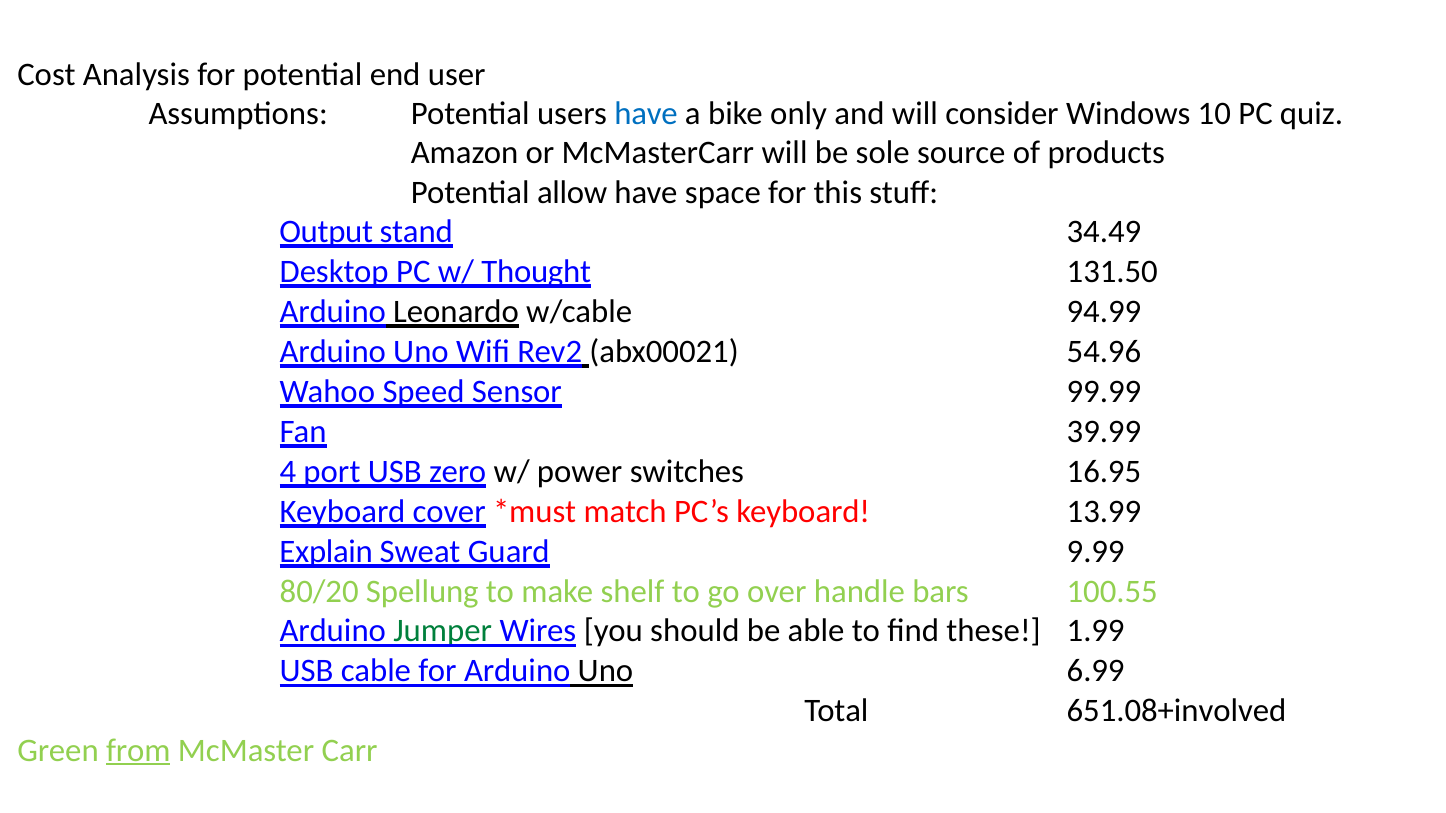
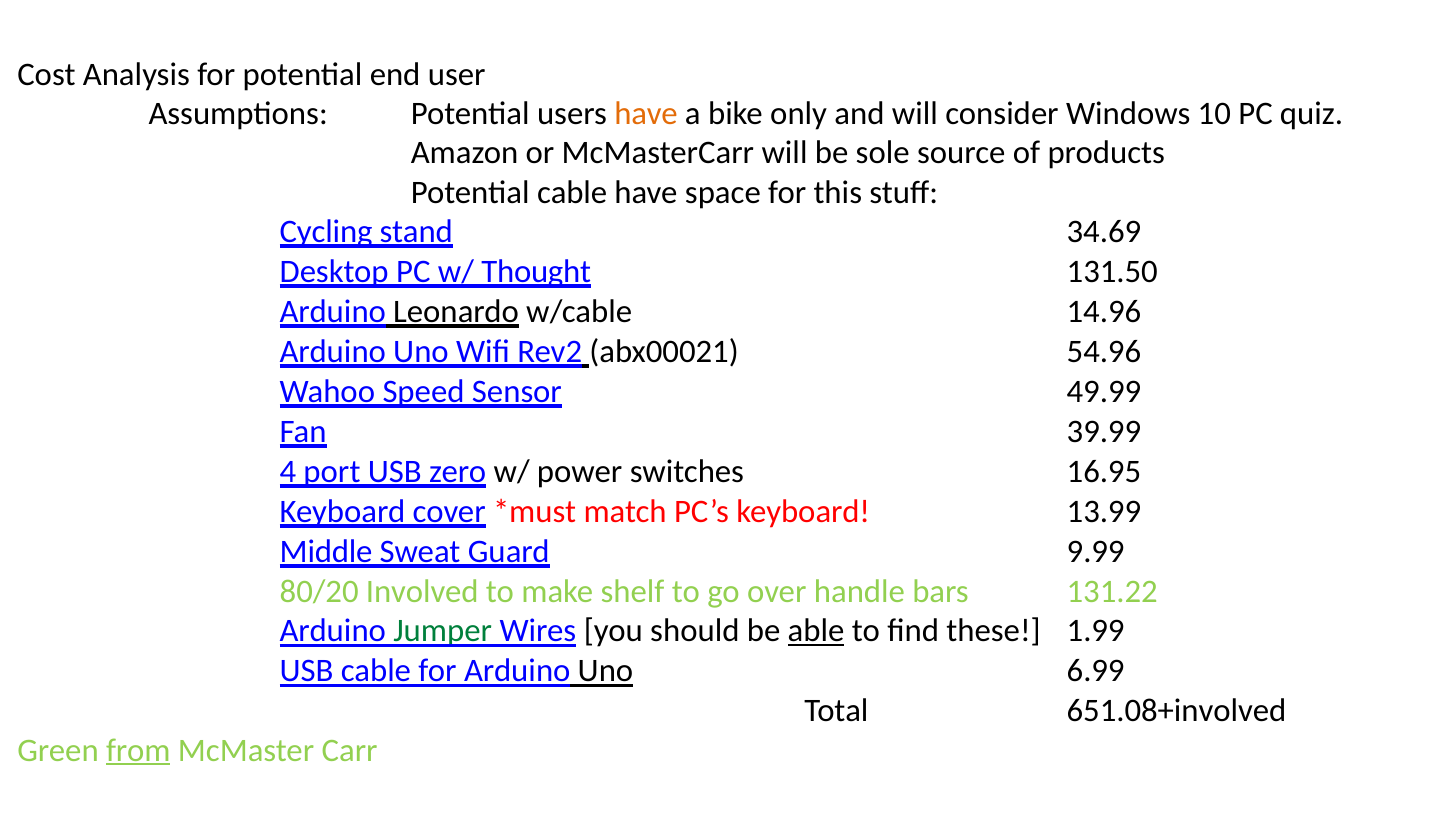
have colour: blue -> orange (646, 114)
Potential allow: allow -> cable (572, 192)
Output: Output -> Cycling (326, 232)
34.49: 34.49 -> 34.69 (1104, 232)
94.99: 94.99 -> 14.96 (1104, 312)
99.99: 99.99 -> 49.99 (1104, 392)
Explain: Explain -> Middle (326, 552)
Spellung: Spellung -> Involved (422, 592)
100.55: 100.55 -> 131.22 (1112, 592)
able underline: none -> present (816, 631)
